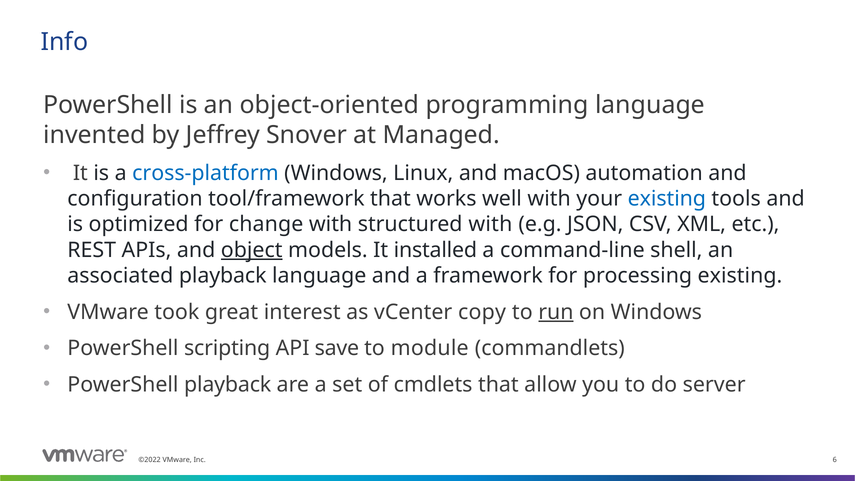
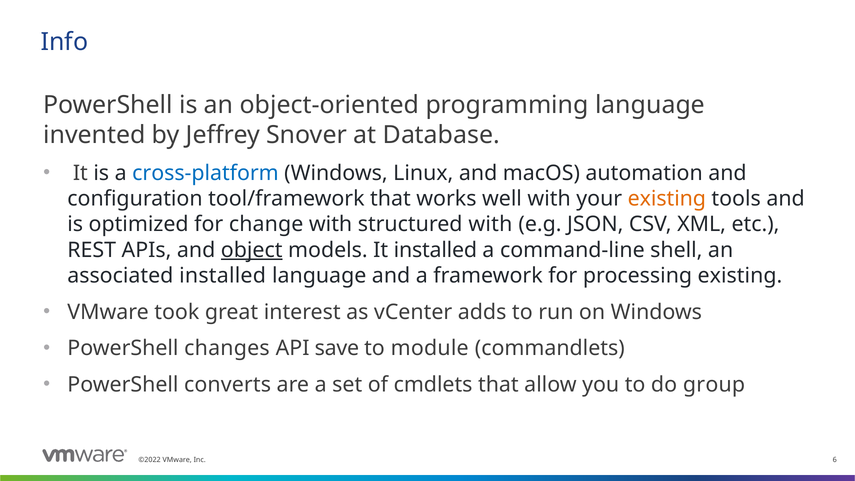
Managed: Managed -> Database (441, 135)
existing colour: blue -> orange (667, 199)
associated playback: playback -> installed (223, 276)
copy: copy -> adds (482, 312)
run underline: present -> none (556, 312)
scripting: scripting -> changes (227, 348)
PowerShell playback: playback -> converts (228, 385)
server: server -> group (714, 385)
